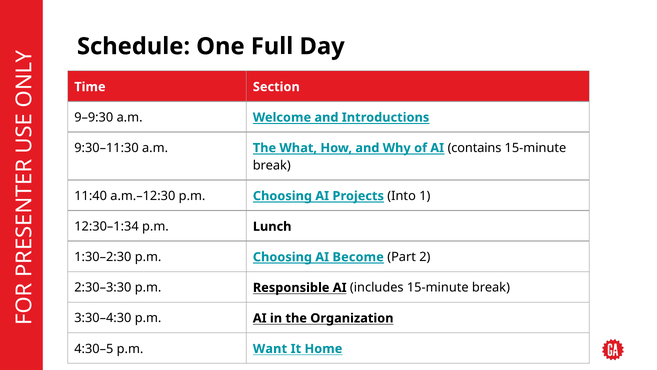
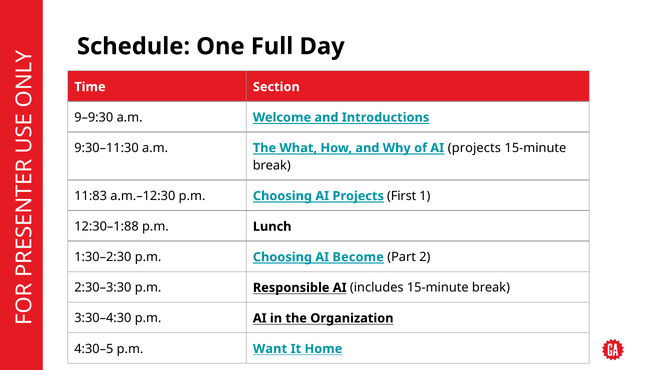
of AI contains: contains -> projects (474, 148)
11:40: 11:40 -> 11:83 (91, 196)
Into: Into -> First (402, 196)
12:30–1:34: 12:30–1:34 -> 12:30–1:88 (107, 226)
